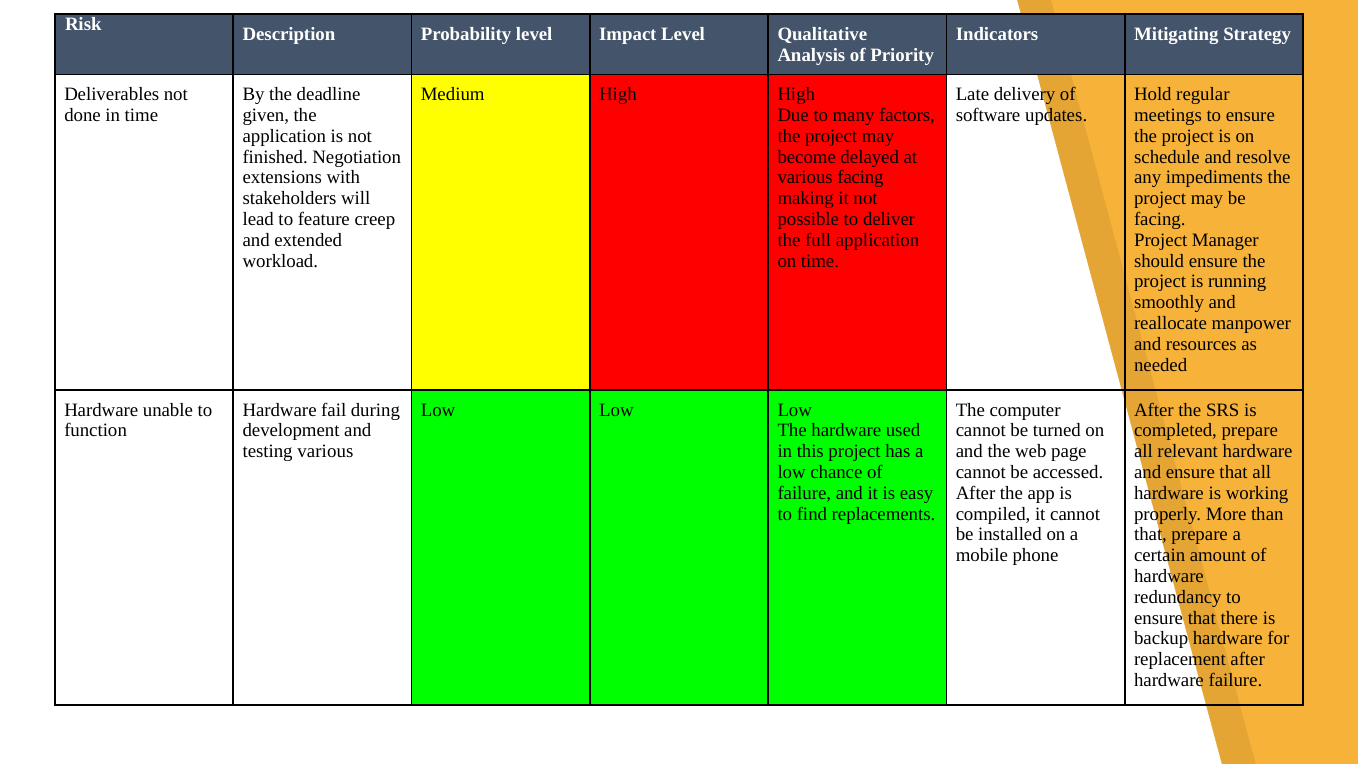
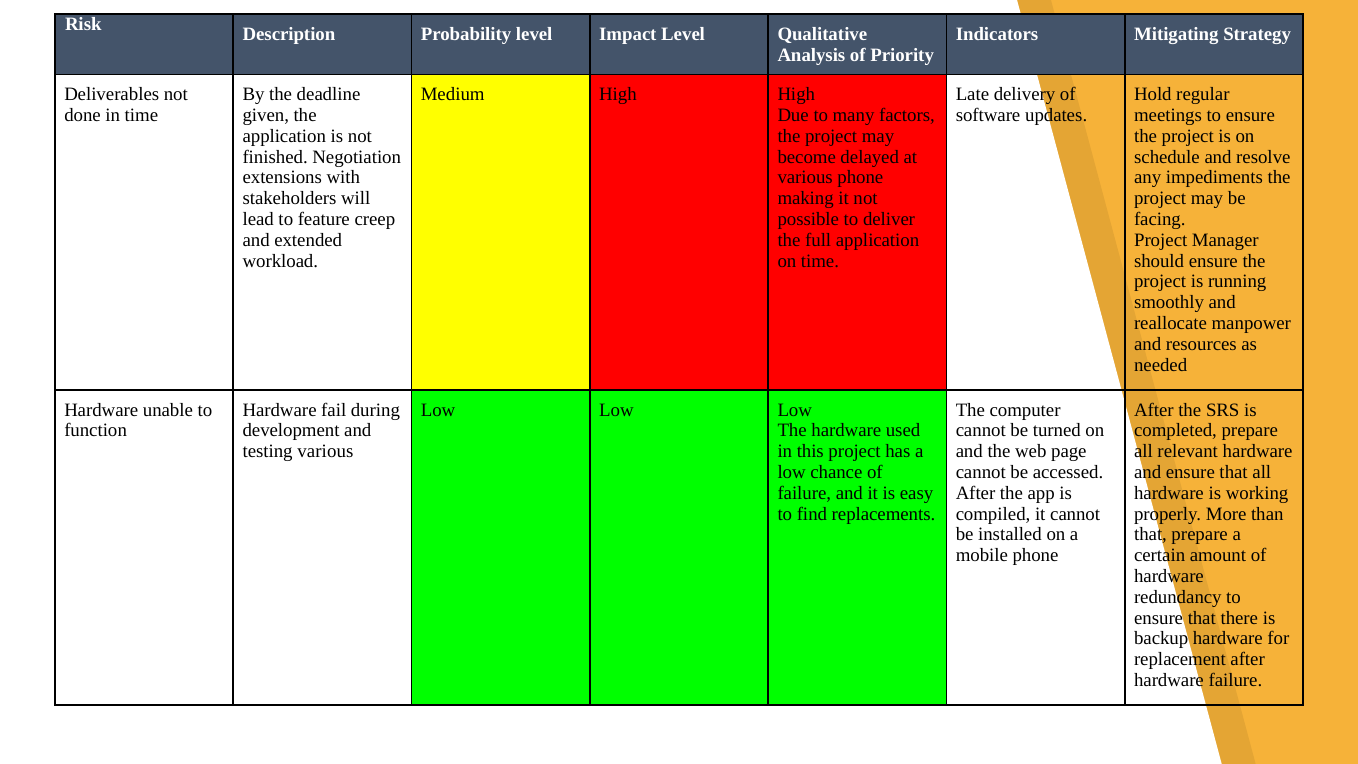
various facing: facing -> phone (860, 178)
